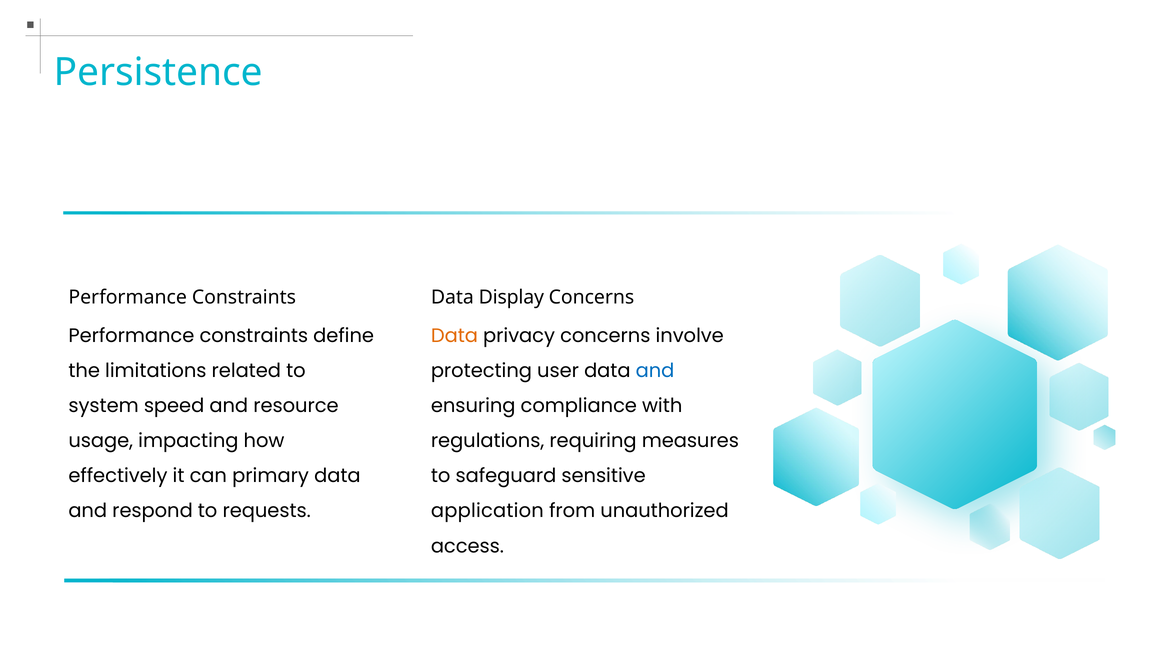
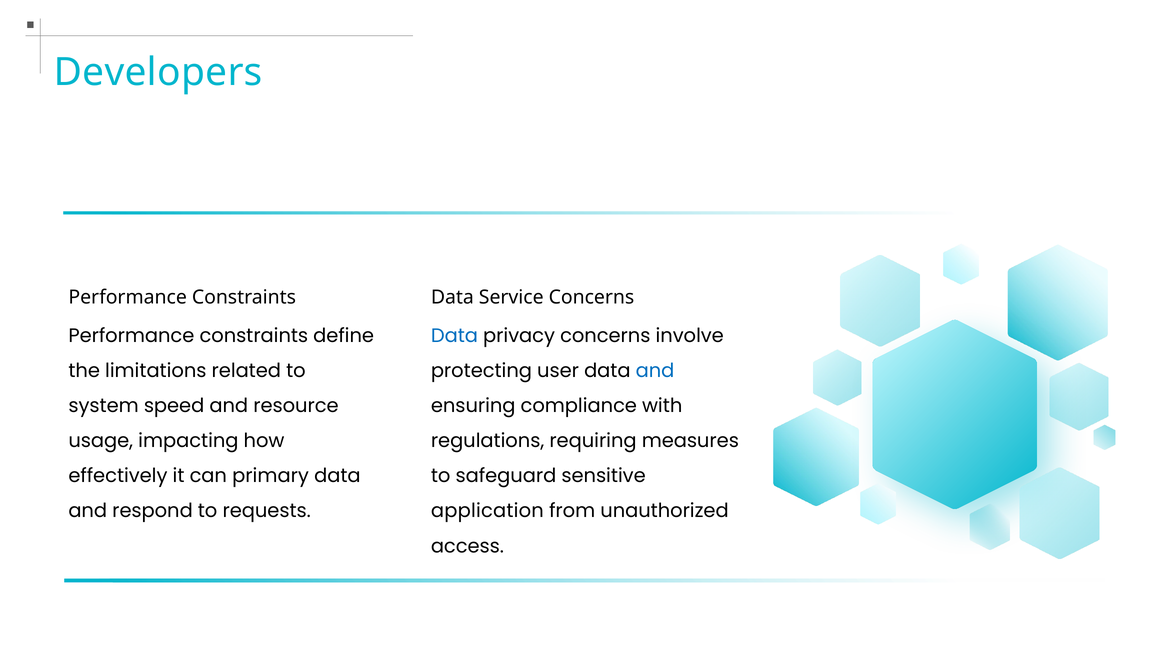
Persistence: Persistence -> Developers (158, 72)
Display: Display -> Service (511, 297)
Data colour: orange -> blue (454, 336)
